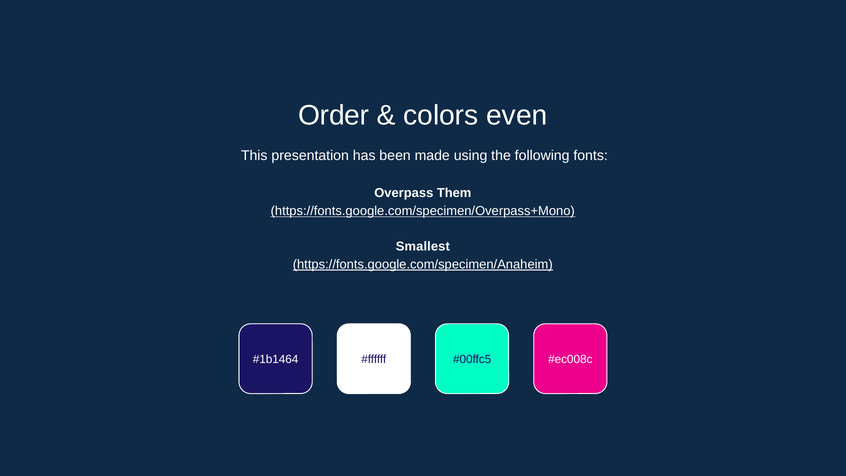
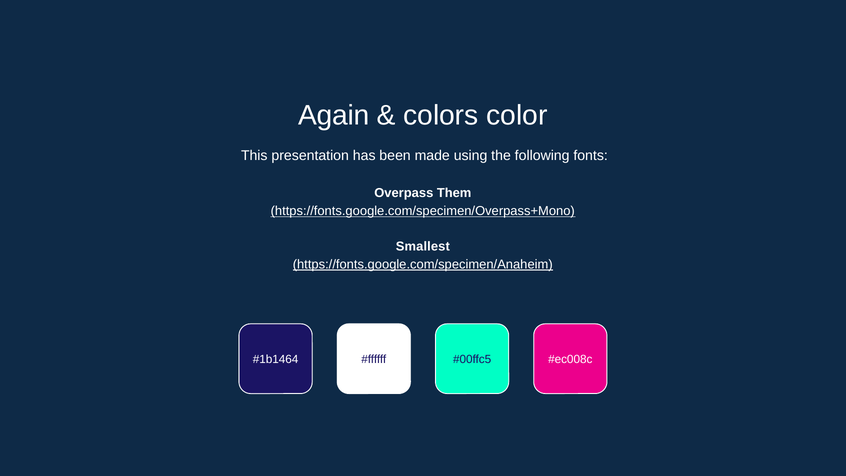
Order: Order -> Again (334, 116)
even: even -> color (517, 116)
